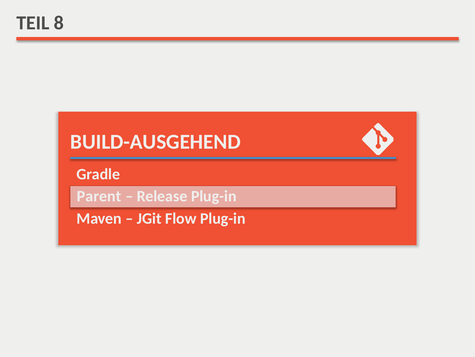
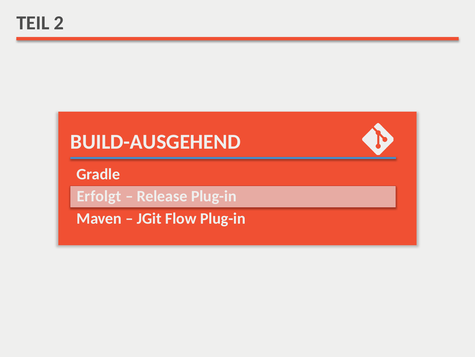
8: 8 -> 2 (59, 23)
Parent: Parent -> Erfolgt (99, 196)
